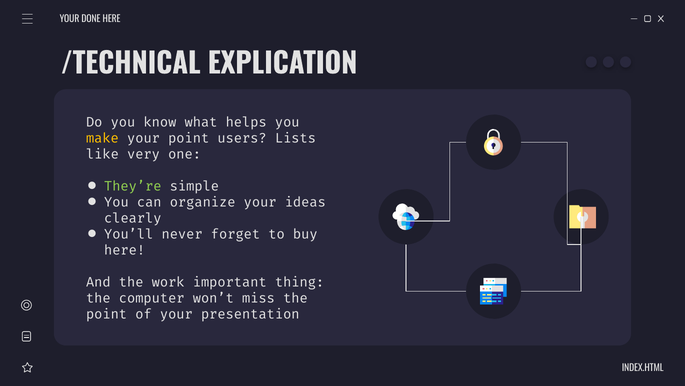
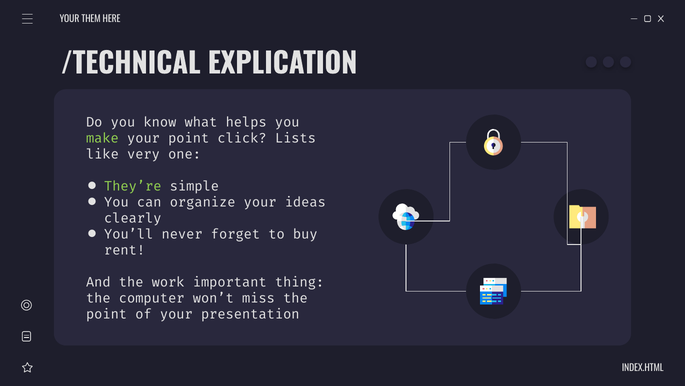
DONE: DONE -> THEM (91, 19)
make colour: yellow -> light green (102, 138)
users: users -> click (242, 138)
here: here -> rent (125, 250)
